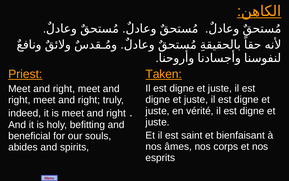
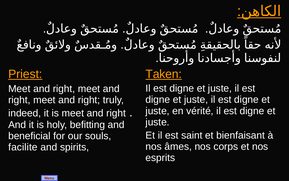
abides: abides -> facilite (23, 147)
